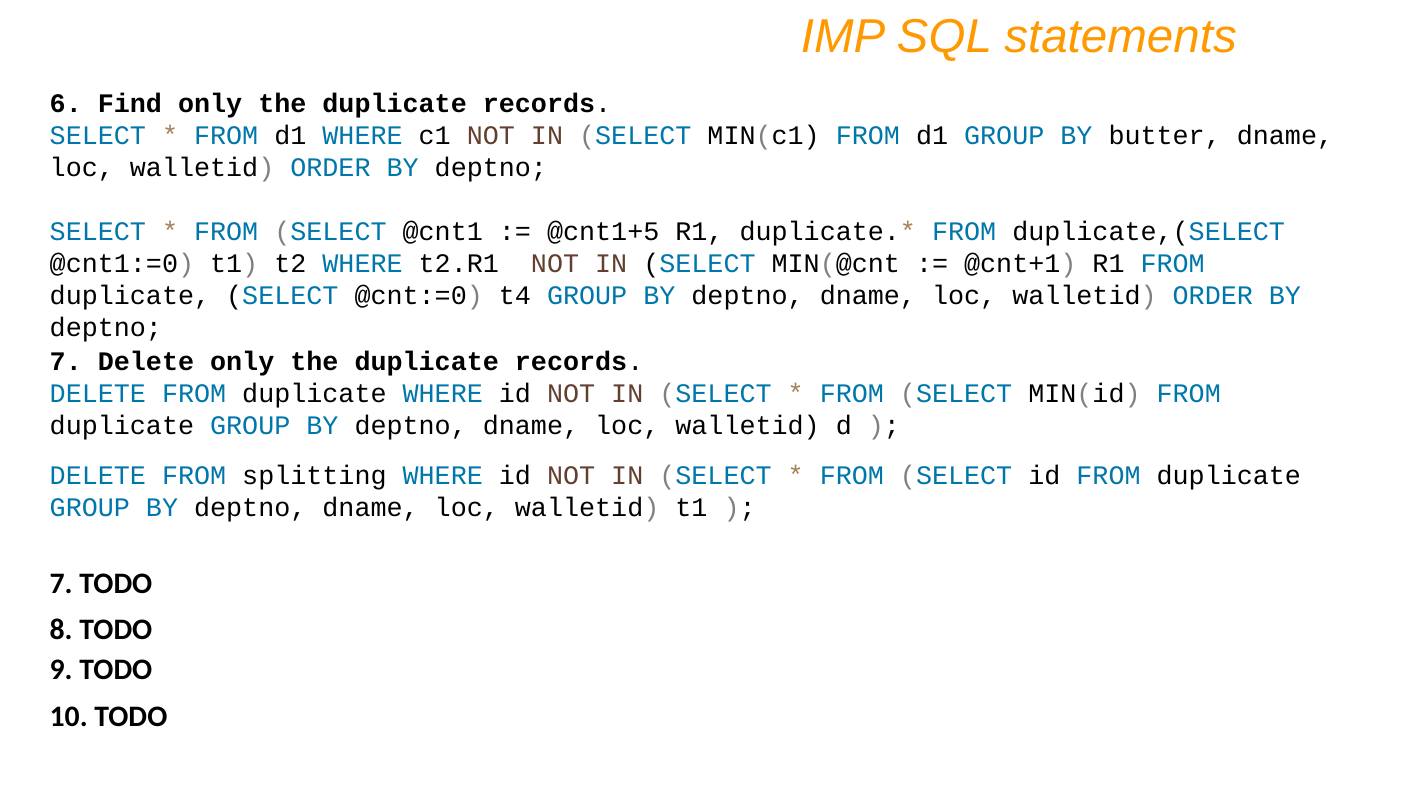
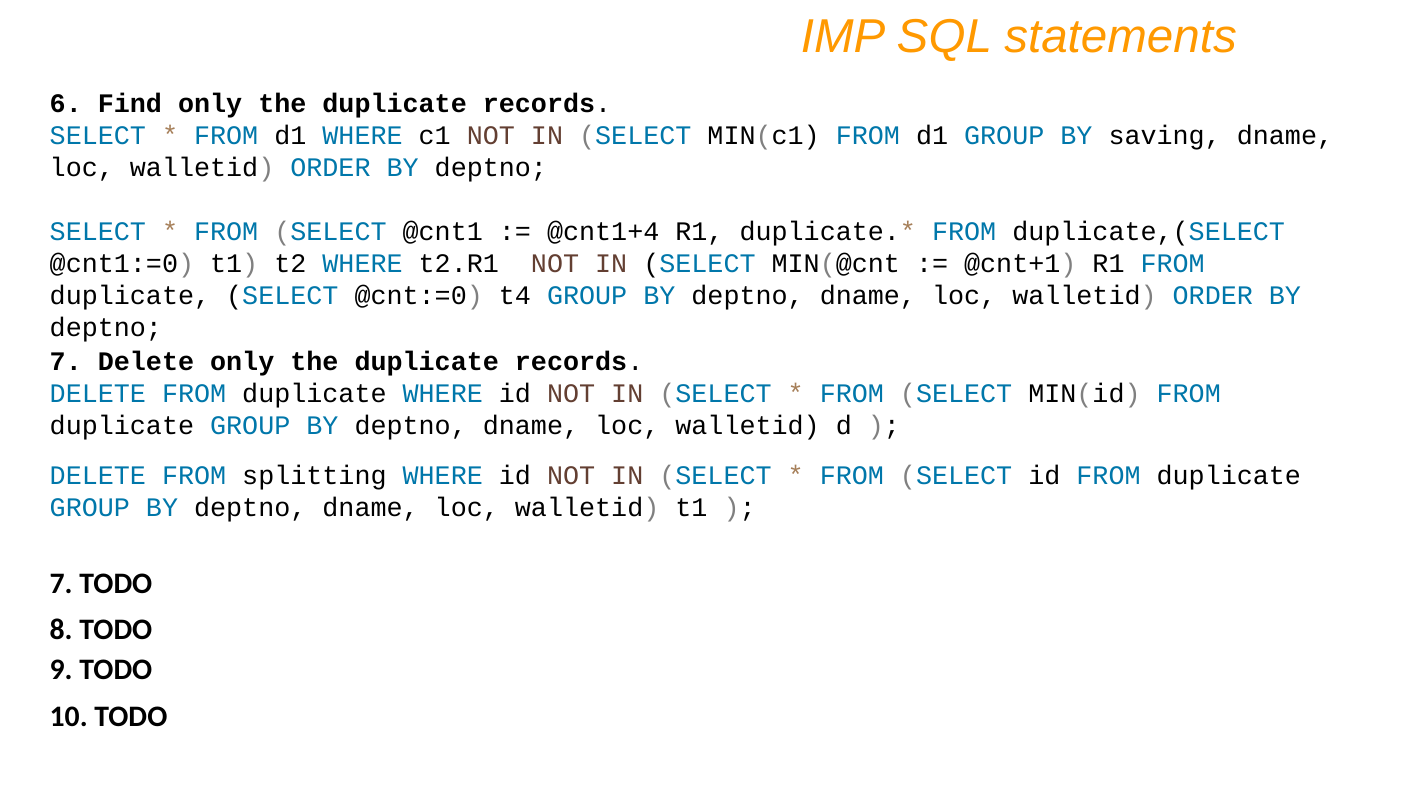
butter: butter -> saving (1165, 135)
@cnt1+5: @cnt1+5 -> @cnt1+4 (603, 232)
